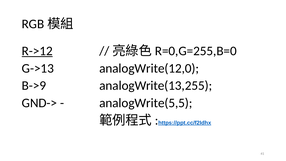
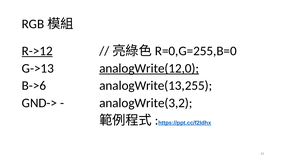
analogWrite(12,0 underline: none -> present (149, 68)
B->9: B->9 -> B->6 (34, 86)
analogWrite(5,5: analogWrite(5,5 -> analogWrite(3,2 (146, 103)
